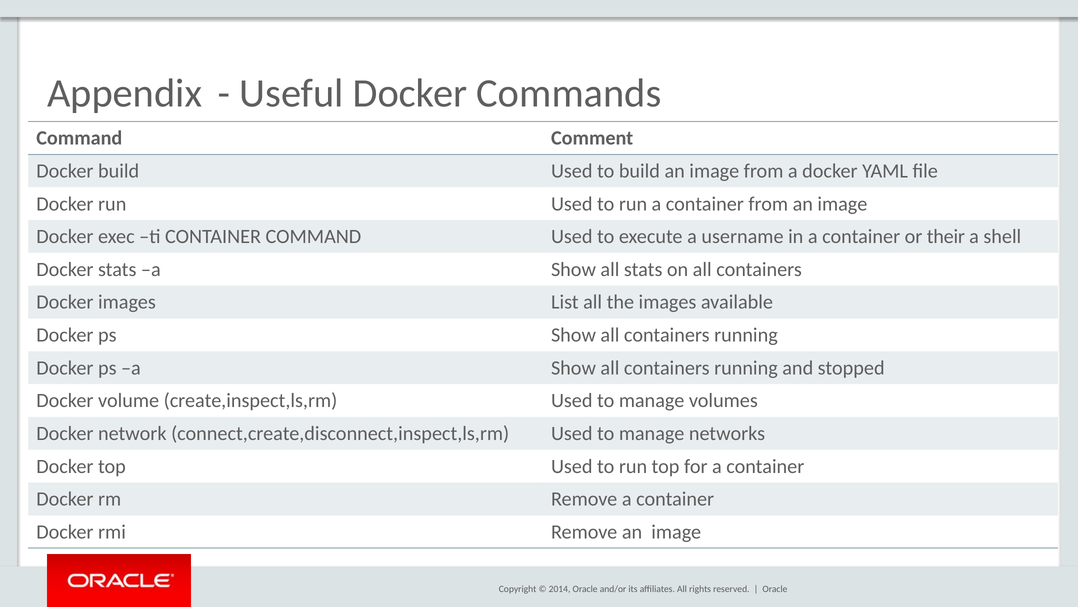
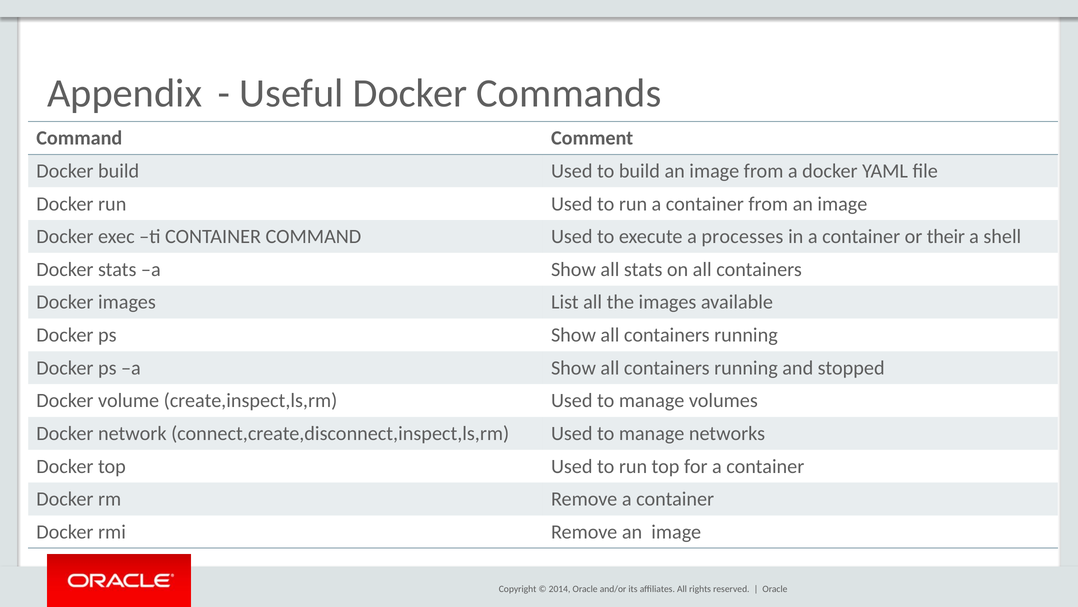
username: username -> processes (742, 236)
